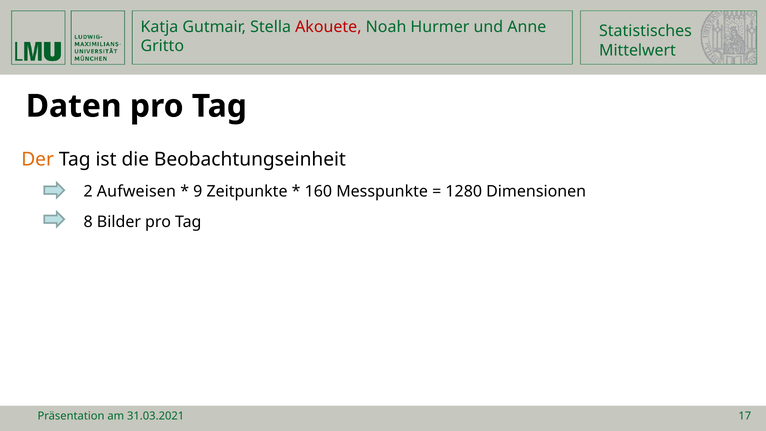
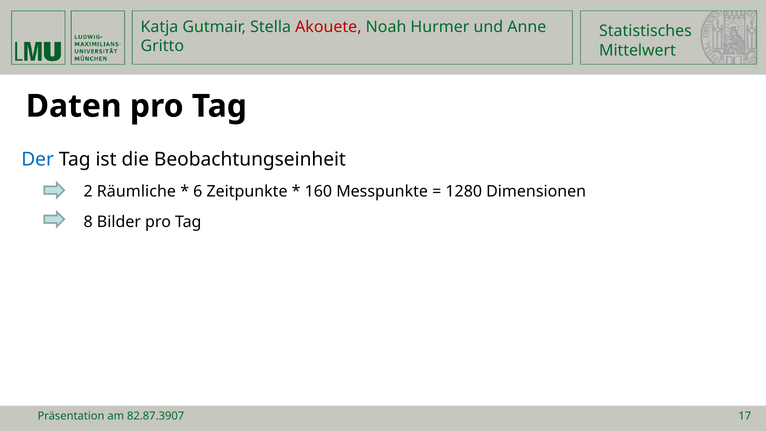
Der colour: orange -> blue (38, 159)
Aufweisen: Aufweisen -> Räumliche (136, 191)
9: 9 -> 6 (198, 191)
31.03.2021: 31.03.2021 -> 82.87.3907 (156, 416)
